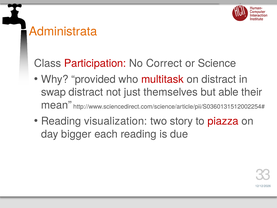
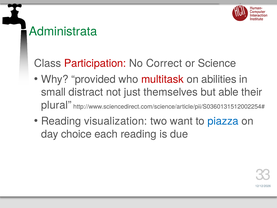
Administrata colour: orange -> green (63, 31)
on distract: distract -> abilities (219, 79)
swap: swap -> small (53, 92)
mean: mean -> plural (56, 105)
story: story -> want (181, 121)
piazza colour: red -> blue (223, 121)
bigger: bigger -> choice (76, 134)
